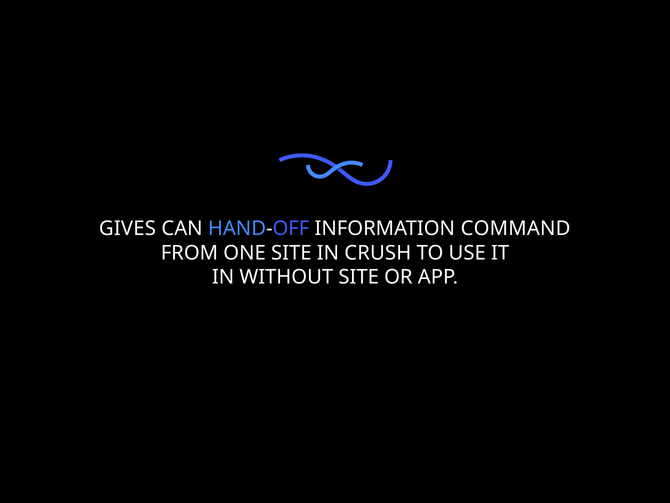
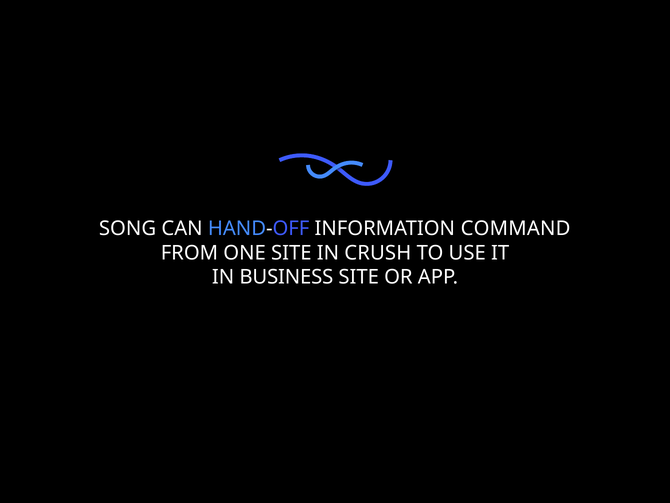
GIVES: GIVES -> SONG (128, 228)
WITHOUT: WITHOUT -> BUSINESS (286, 277)
